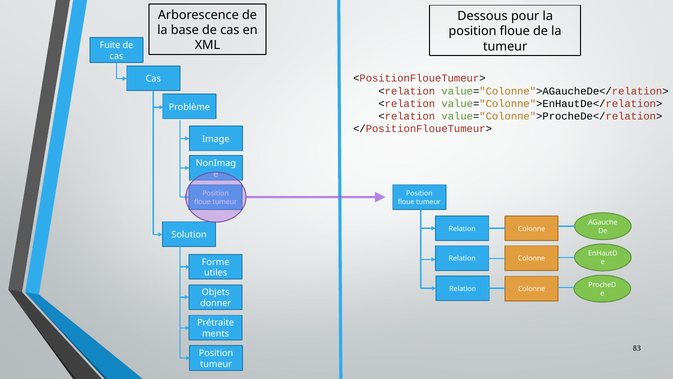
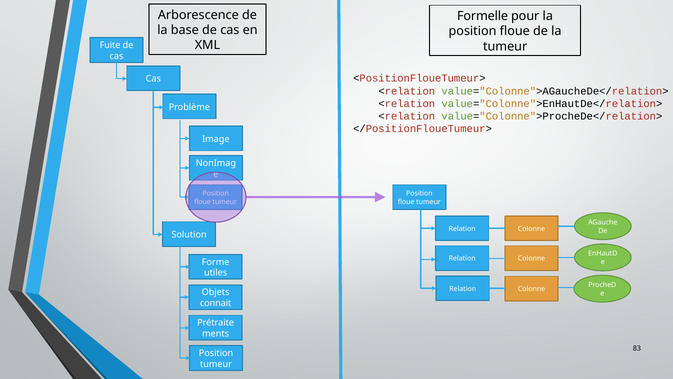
Dessous: Dessous -> Formelle (483, 16)
donner: donner -> connait (216, 303)
